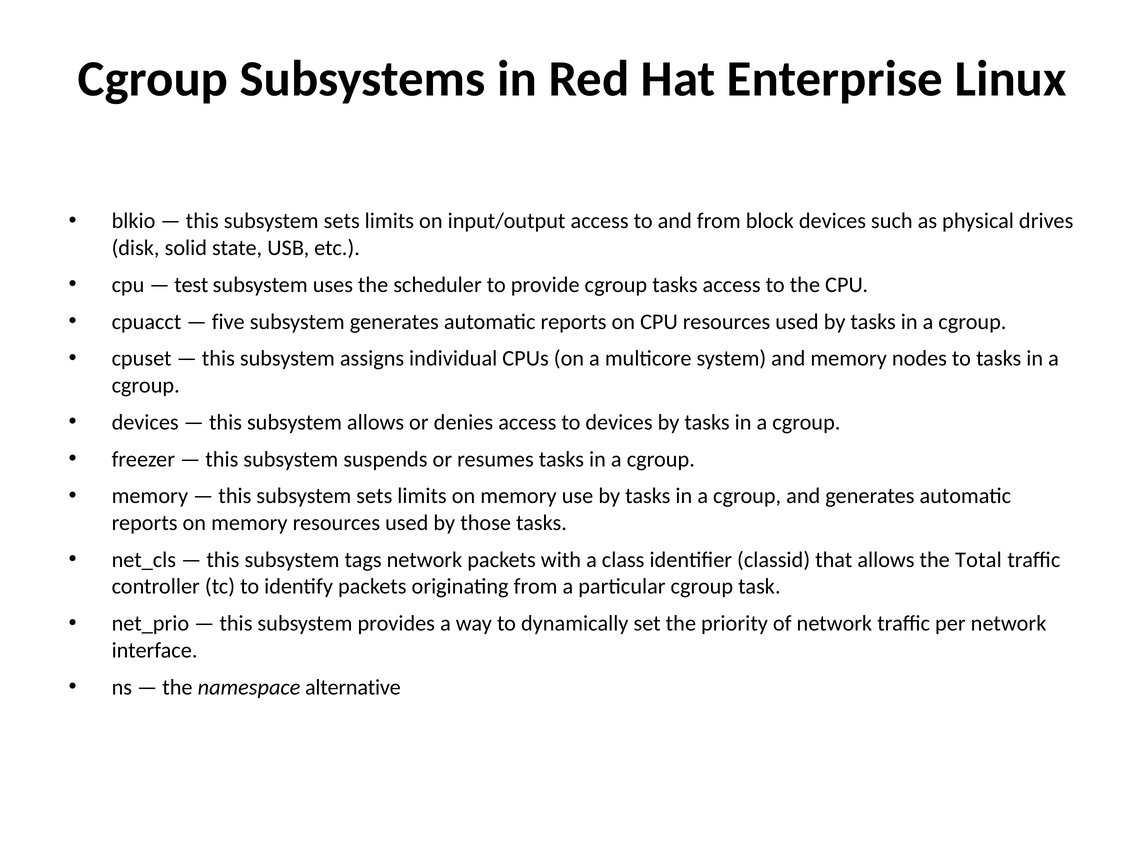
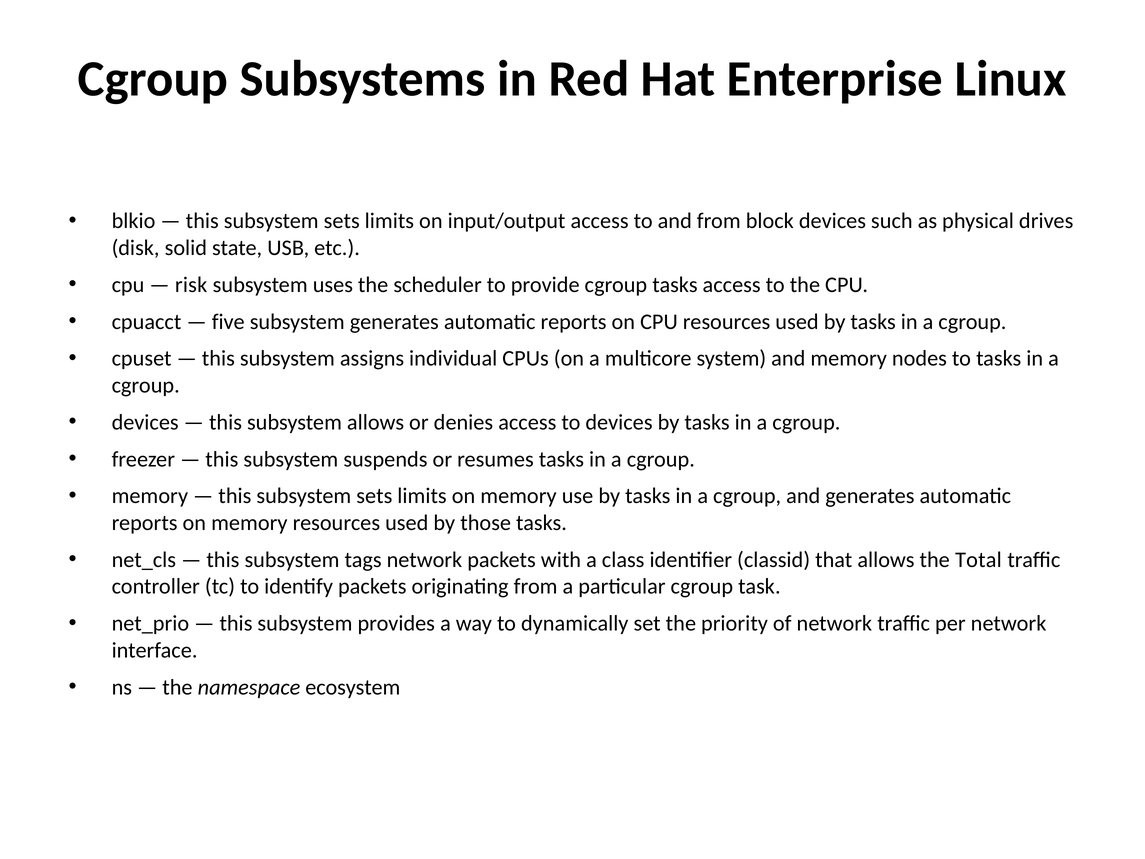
test: test -> risk (191, 285)
alternative: alternative -> ecosystem (353, 687)
